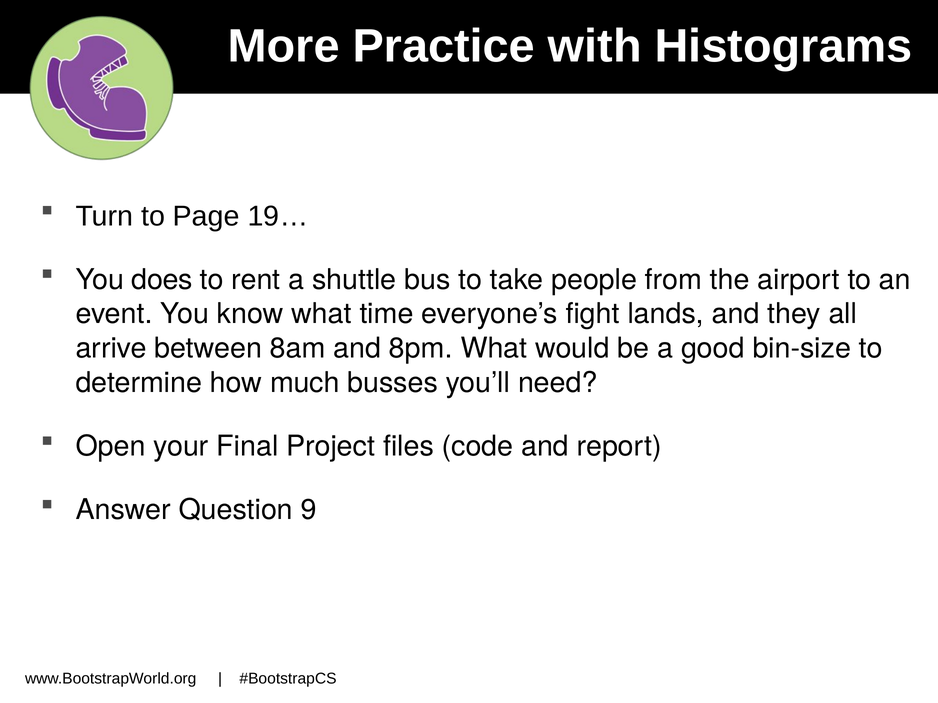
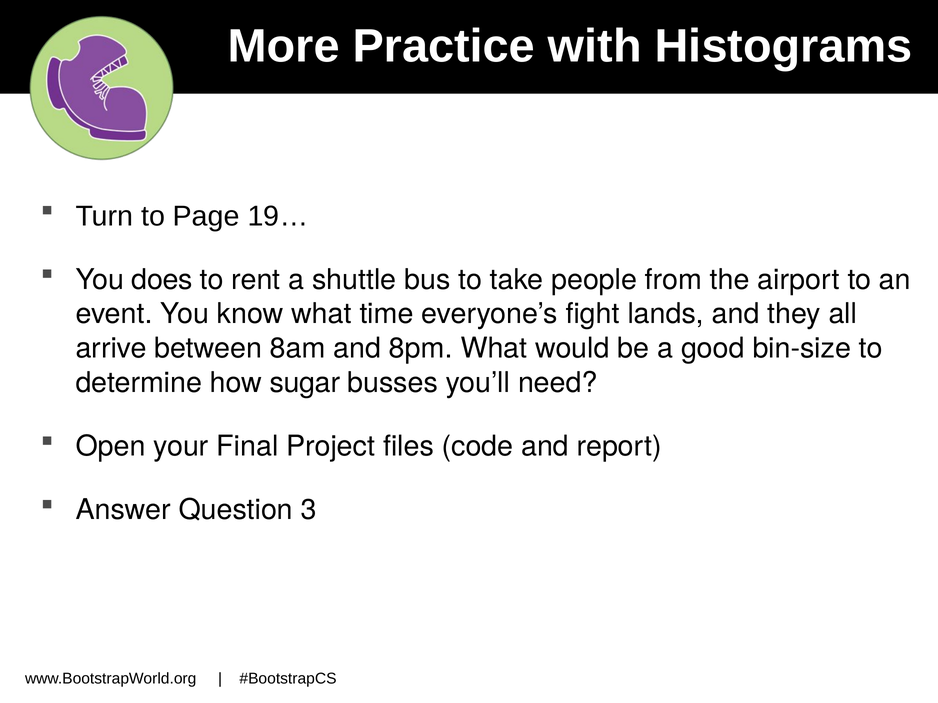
much: much -> sugar (305, 383)
9: 9 -> 3 (309, 510)
